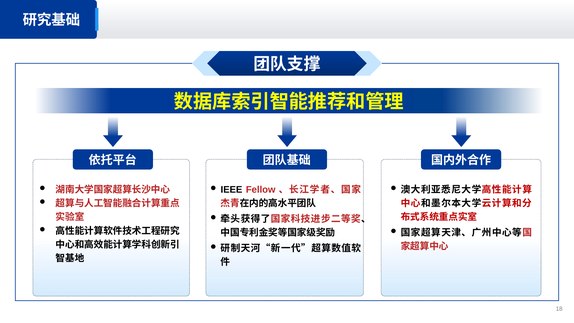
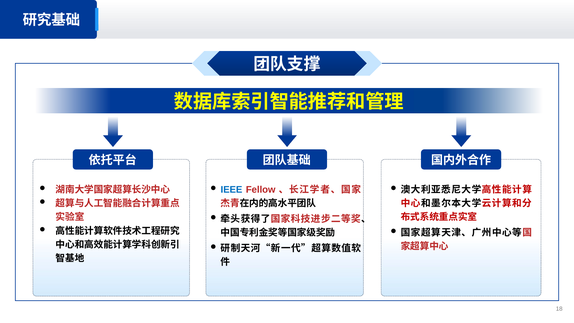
IEEE colour: black -> blue (231, 190)
